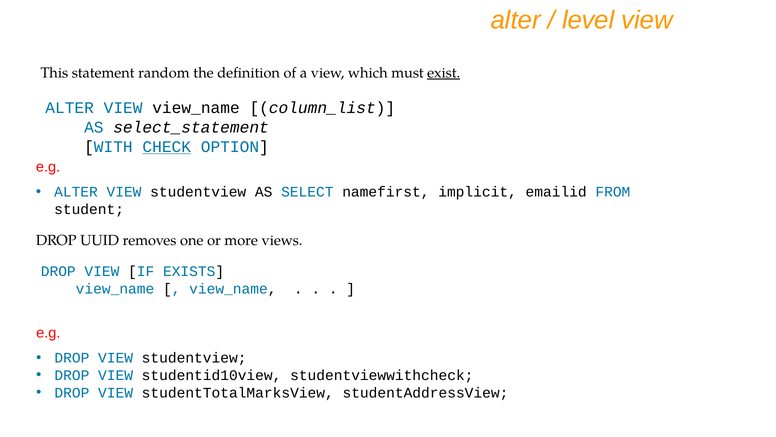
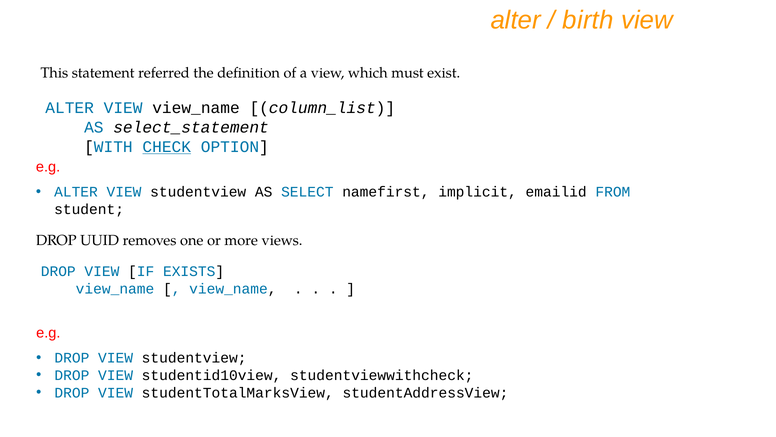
level: level -> birth (588, 20)
random: random -> referred (164, 73)
exist underline: present -> none (444, 73)
